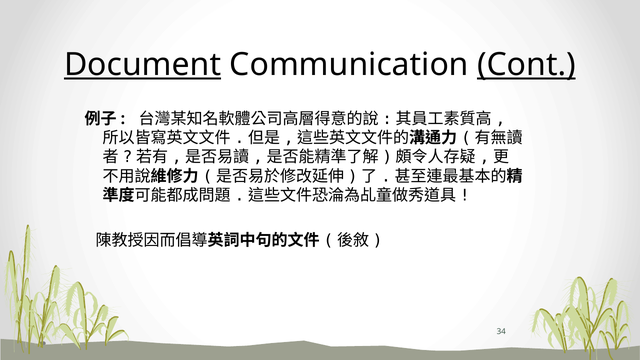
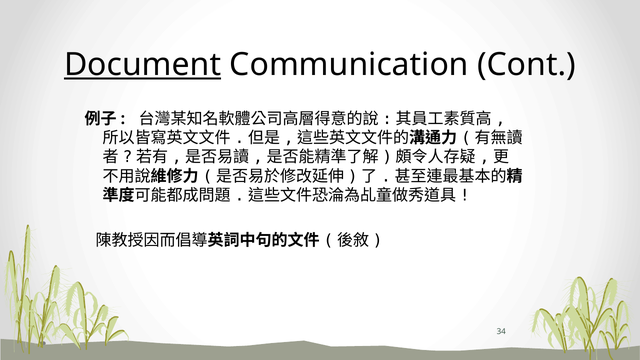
Cont underline: present -> none (526, 65)
